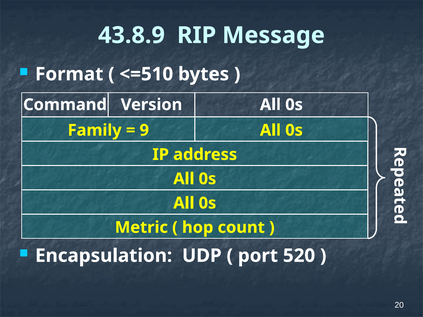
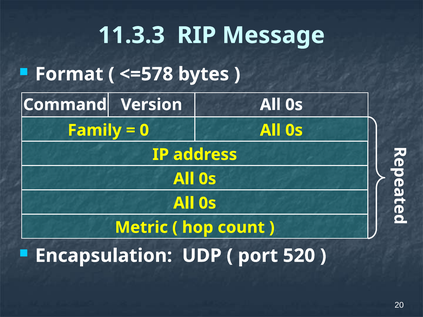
43.8.9: 43.8.9 -> 11.3.3 (131, 35)
<=510: <=510 -> <=578 (146, 74)
9: 9 -> 0 (144, 130)
